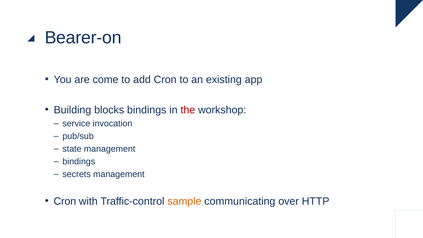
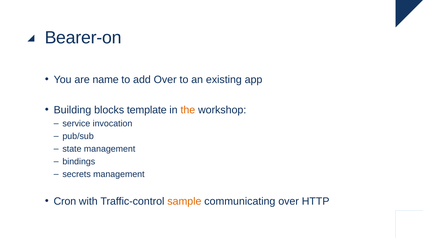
come: come -> name (106, 80)
add Cron: Cron -> Over (165, 80)
blocks bindings: bindings -> template (147, 110)
the colour: red -> orange (188, 110)
